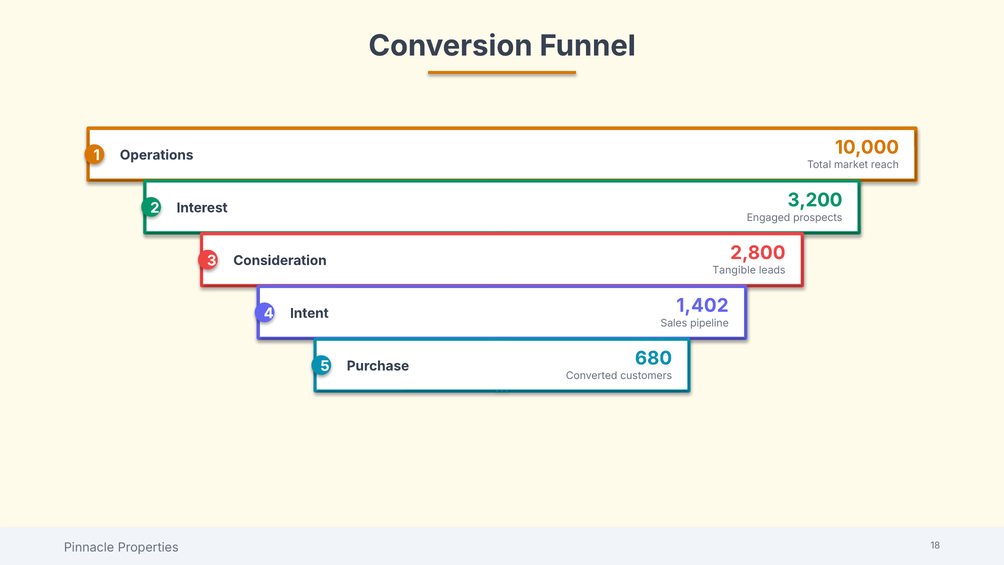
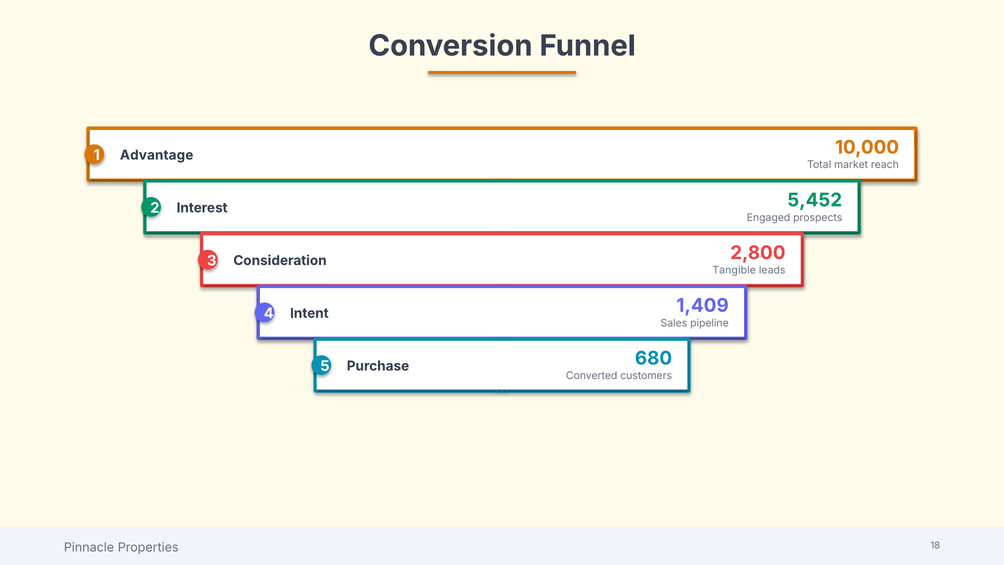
Operations: Operations -> Advantage (157, 155)
3,200: 3,200 -> 5,452 (815, 200)
1,402: 1,402 -> 1,409 (702, 305)
